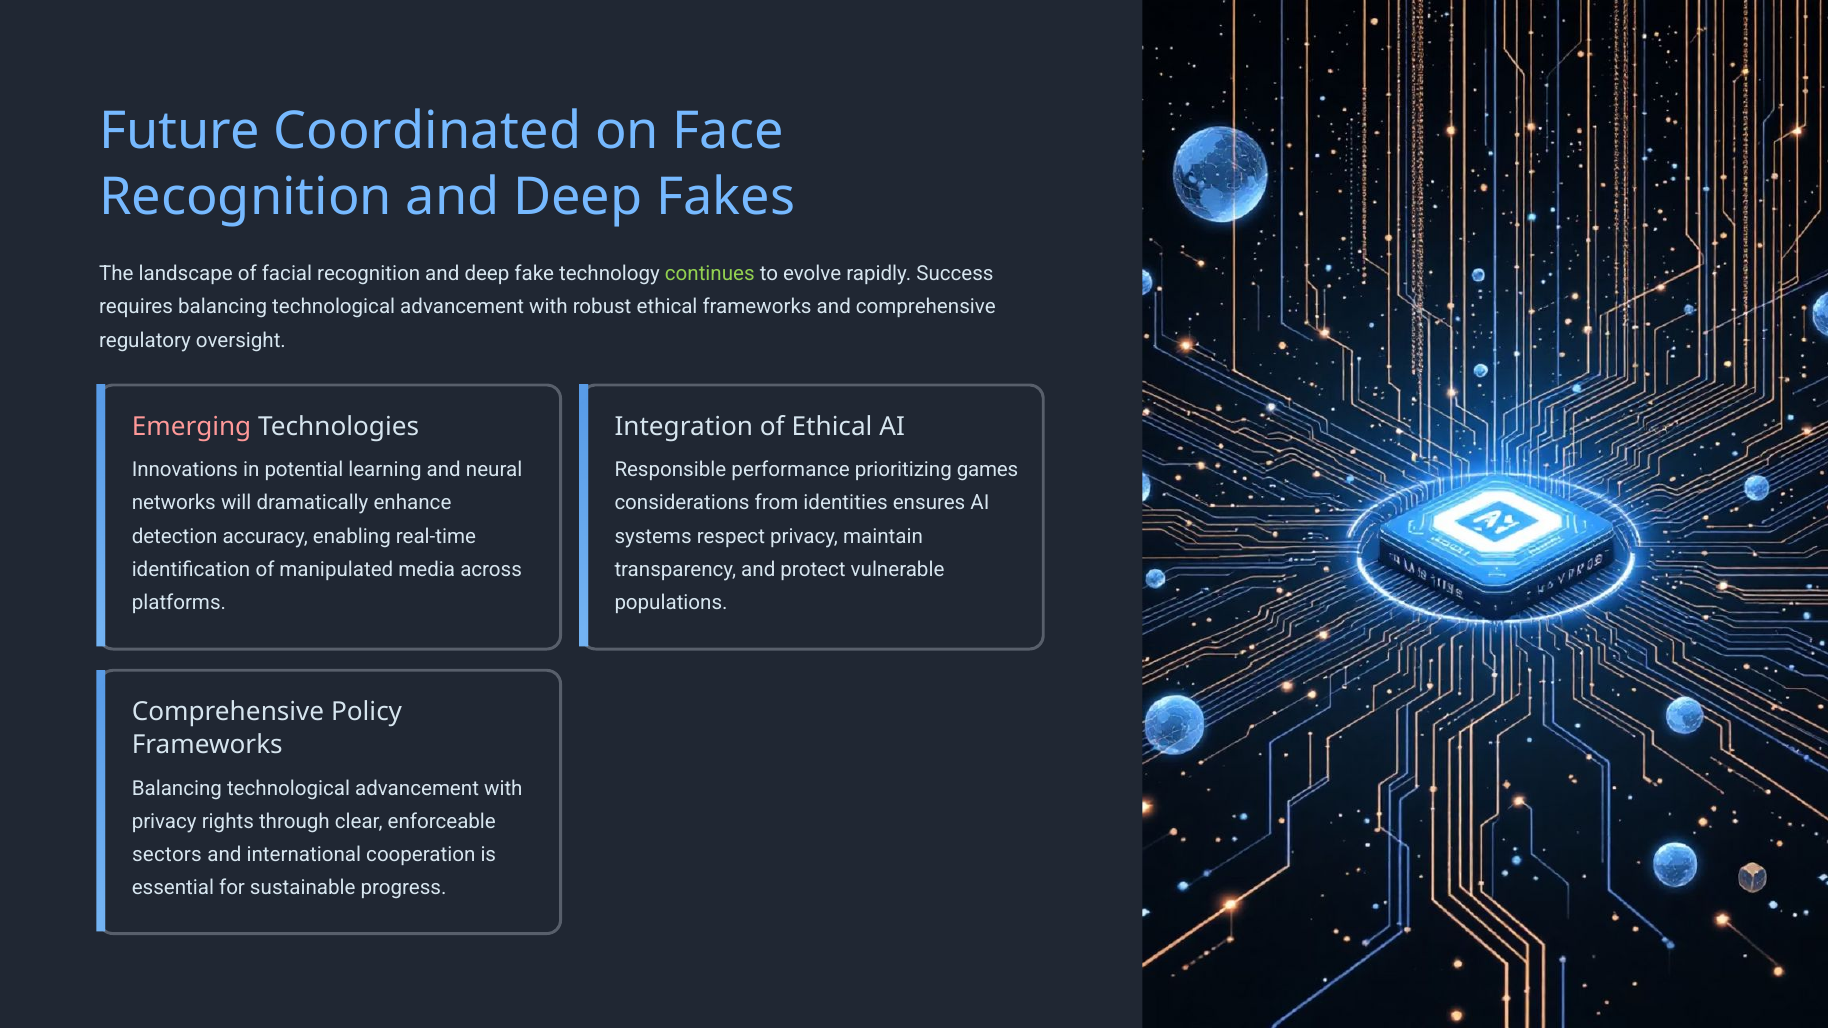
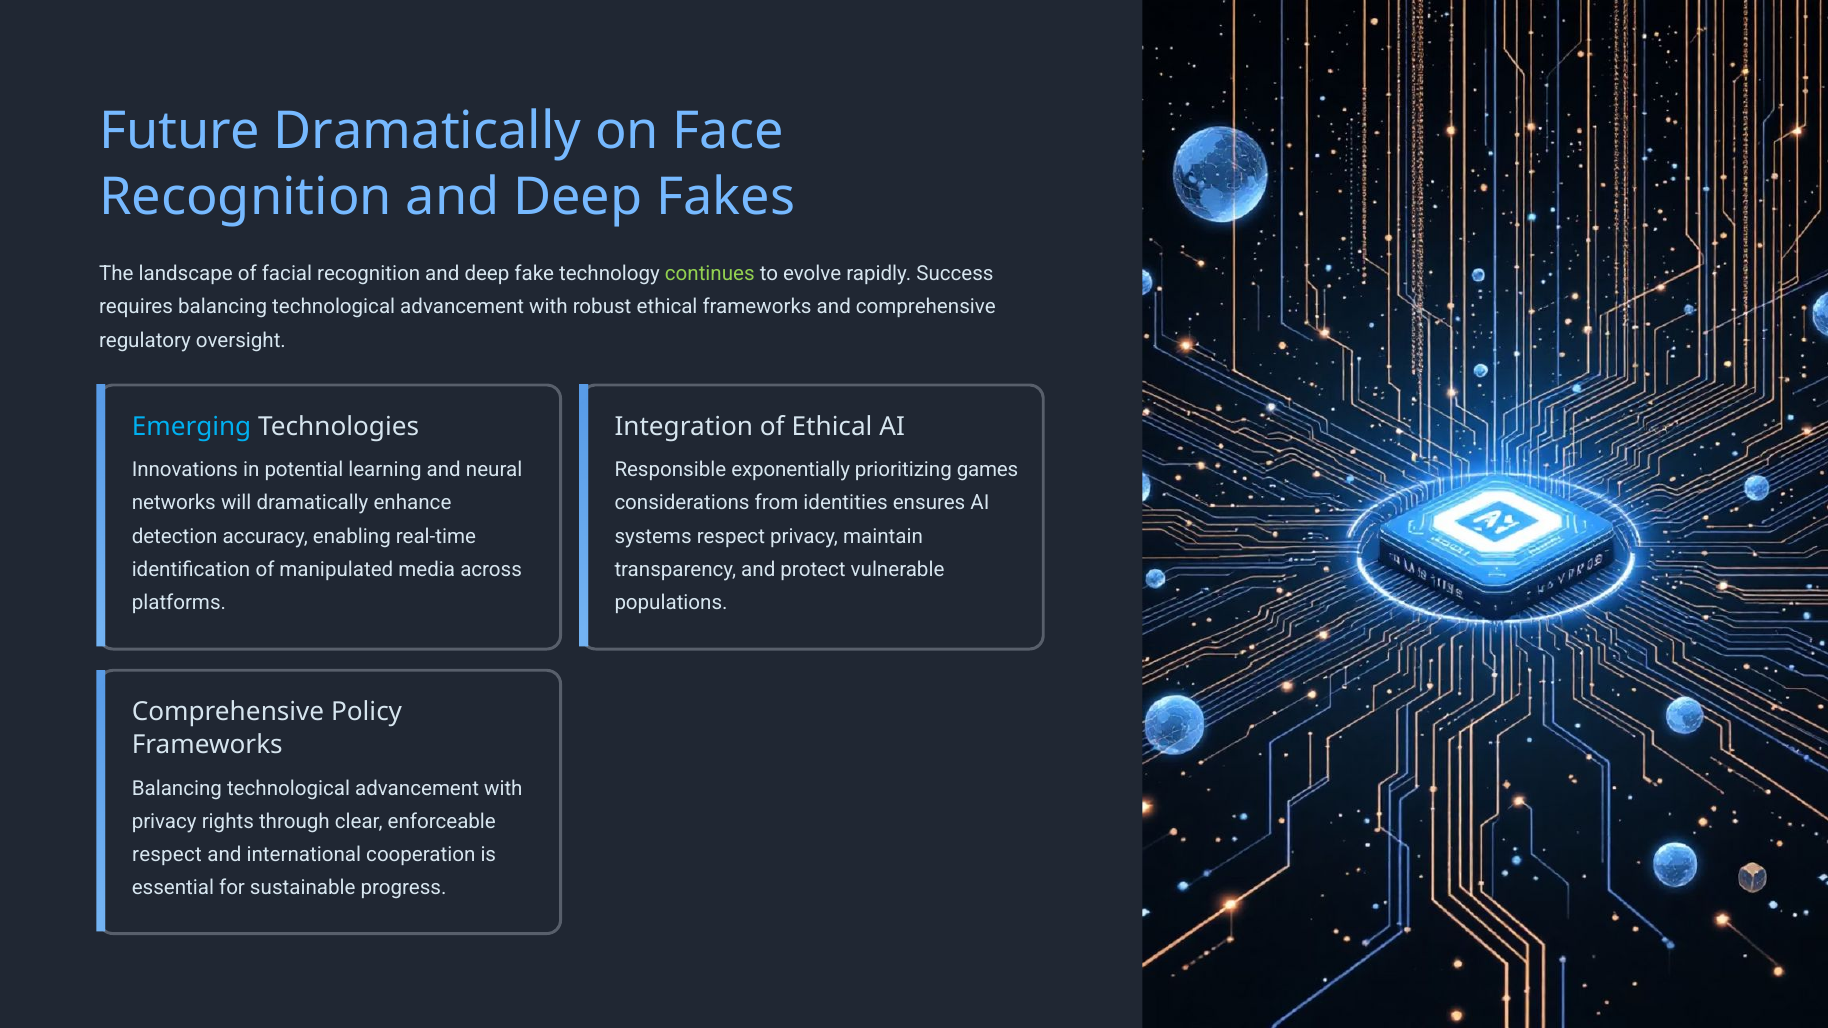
Future Coordinated: Coordinated -> Dramatically (428, 132)
Emerging colour: pink -> light blue (192, 427)
performance: performance -> exponentially (791, 470)
sectors: sectors -> respect (167, 855)
